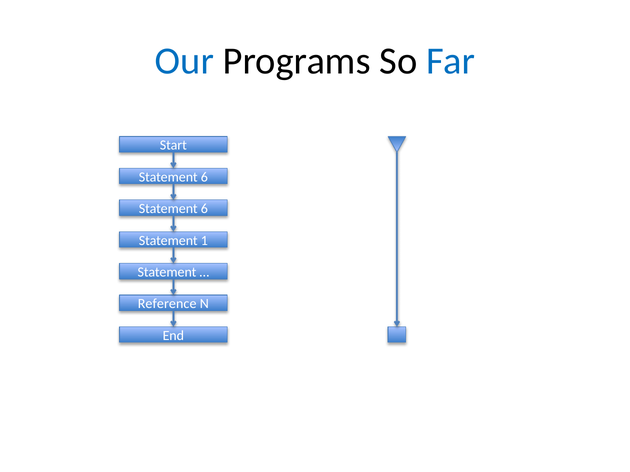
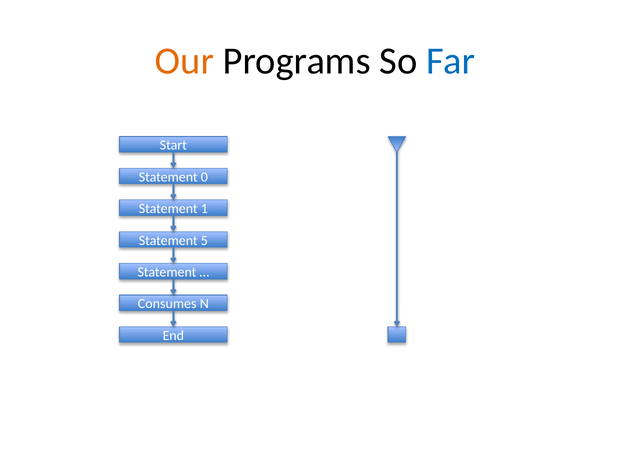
Our colour: blue -> orange (185, 61)
6: 6 -> 0 (204, 177)
6: 6 -> 1 (204, 209)
1: 1 -> 5 (204, 241)
Reference: Reference -> Consumes (167, 304)
